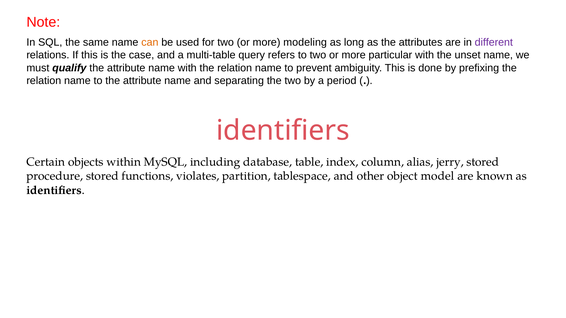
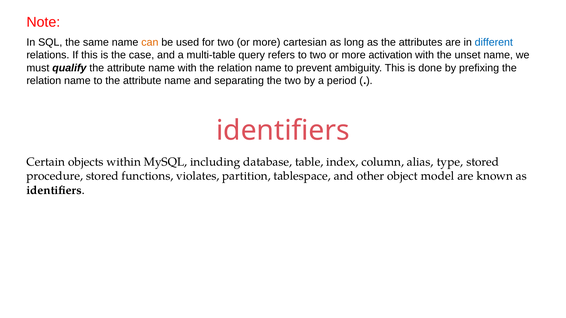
modeling: modeling -> cartesian (305, 42)
different colour: purple -> blue (494, 42)
particular: particular -> activation (390, 55)
jerry: jerry -> type (450, 162)
